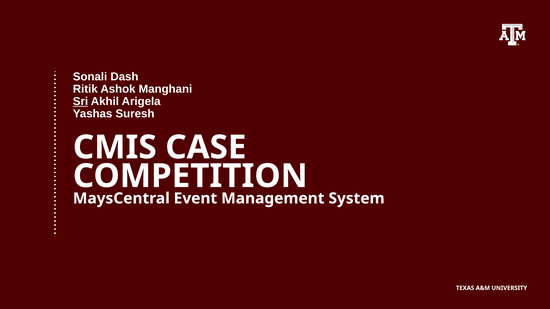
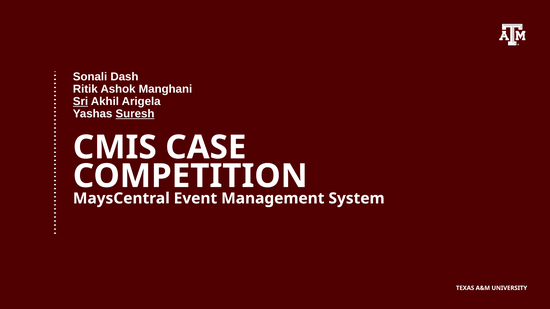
Suresh underline: none -> present (135, 114)
